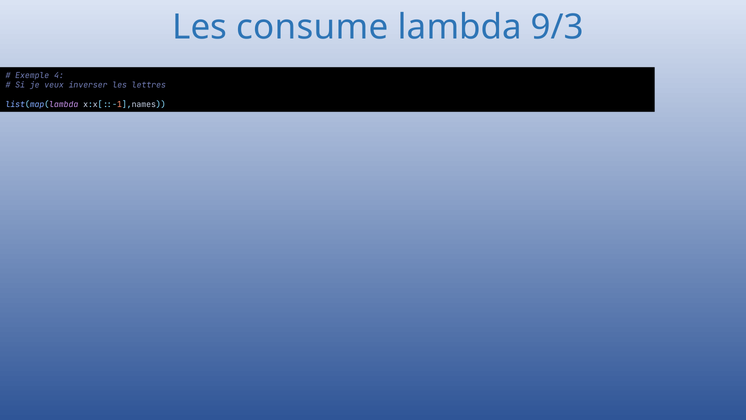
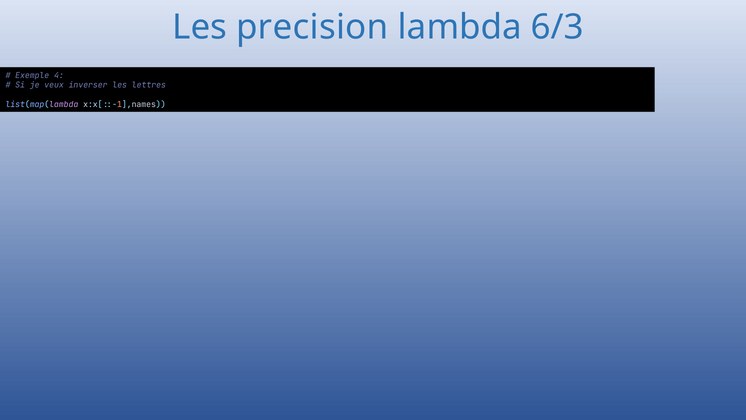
consume: consume -> precision (312, 27)
9/3: 9/3 -> 6/3 (557, 27)
